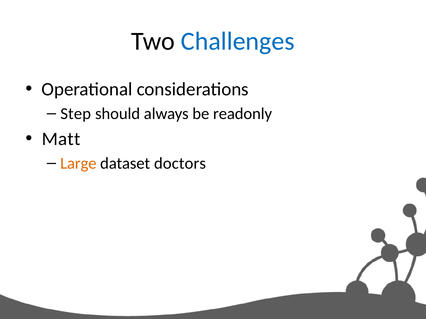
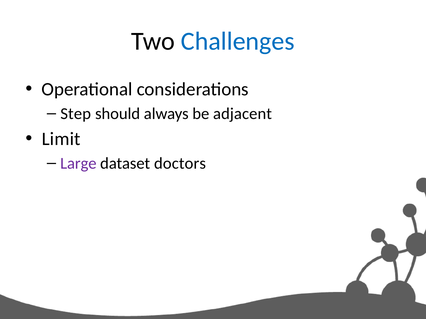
readonly: readonly -> adjacent (242, 114)
Matt: Matt -> Limit (61, 139)
Large colour: orange -> purple (78, 164)
